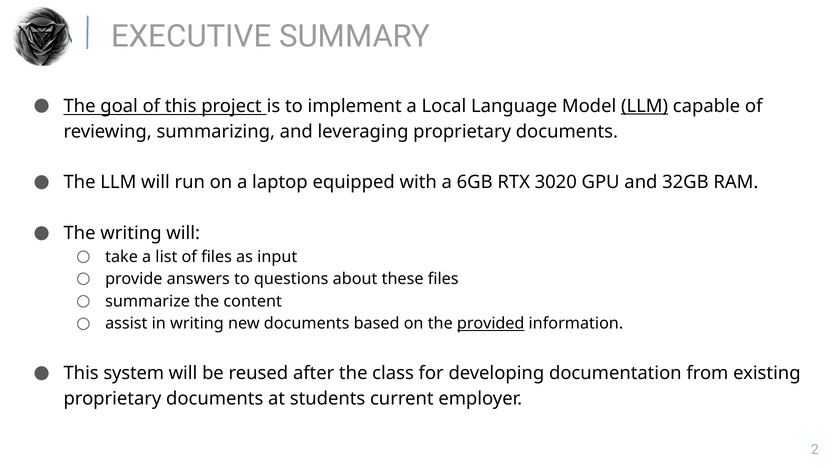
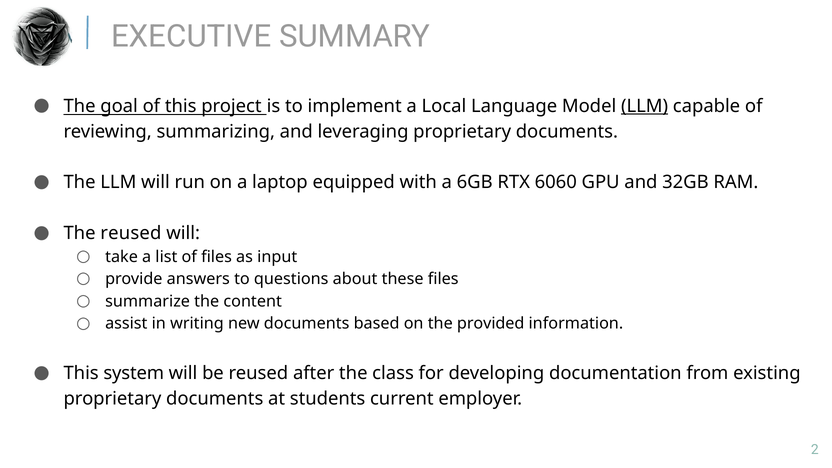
3020: 3020 -> 6060 (556, 183)
The writing: writing -> reused (131, 234)
provided underline: present -> none (491, 324)
